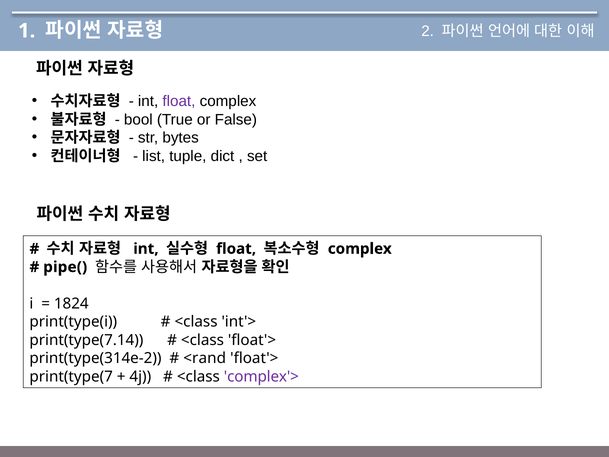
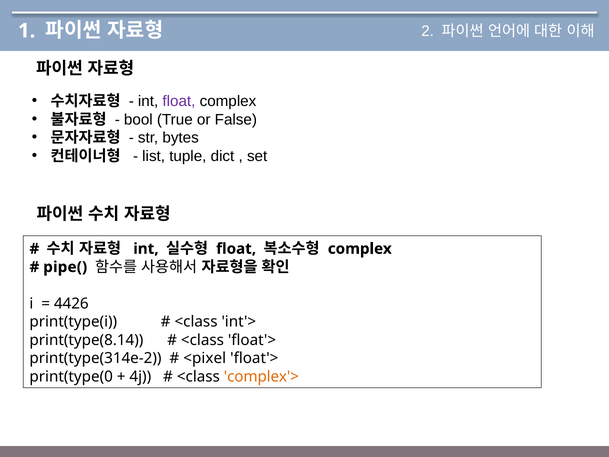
1824: 1824 -> 4426 (71, 303)
print(type(7.14: print(type(7.14 -> print(type(8.14 (86, 340)
<rand: <rand -> <pixel (205, 358)
print(type(7: print(type(7 -> print(type(0 (71, 377)
complex'> colour: purple -> orange (261, 377)
